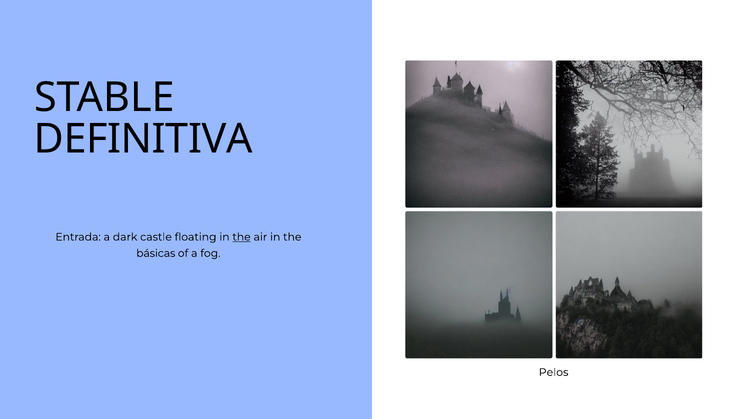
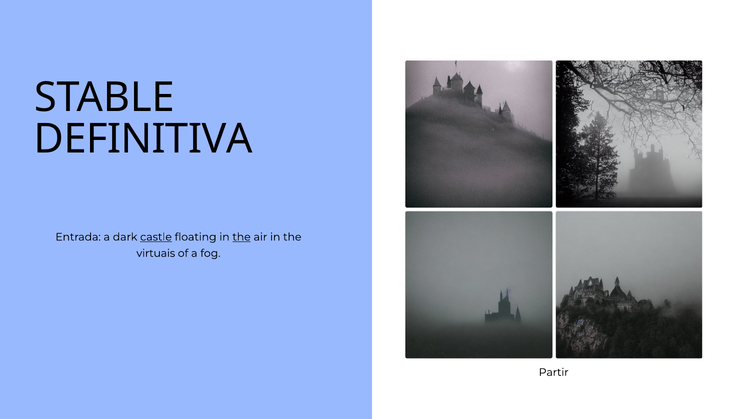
castle underline: none -> present (156, 237)
básicas: básicas -> virtuais (156, 253)
Pelos: Pelos -> Partir (554, 372)
